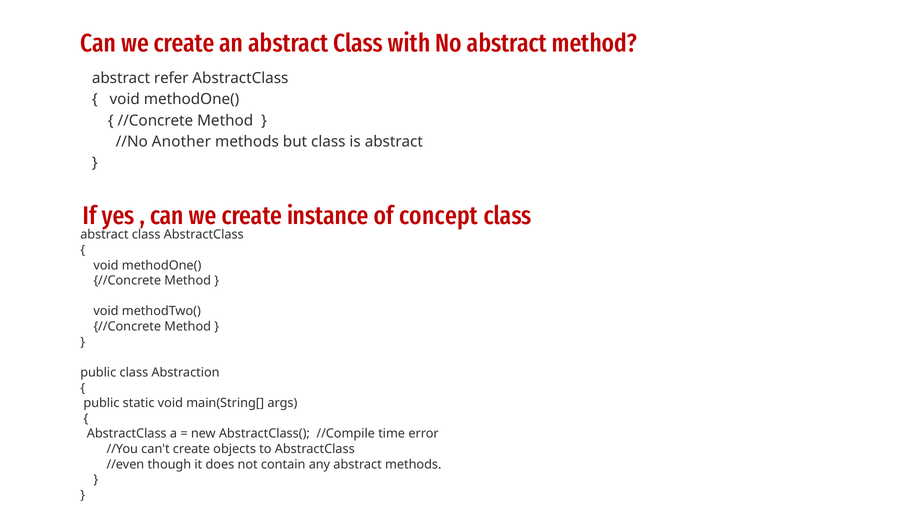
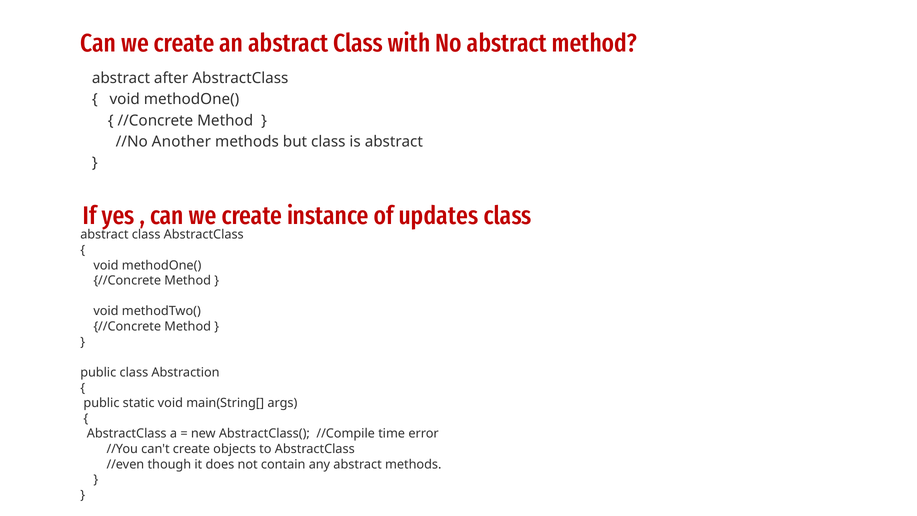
refer: refer -> after (171, 78)
concept: concept -> updates (439, 216)
